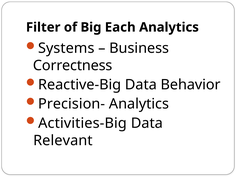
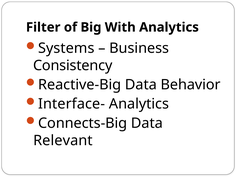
Each: Each -> With (120, 27)
Correctness: Correctness -> Consistency (73, 65)
Precision-: Precision- -> Interface- (72, 104)
Activities-Big: Activities-Big -> Connects-Big (83, 123)
